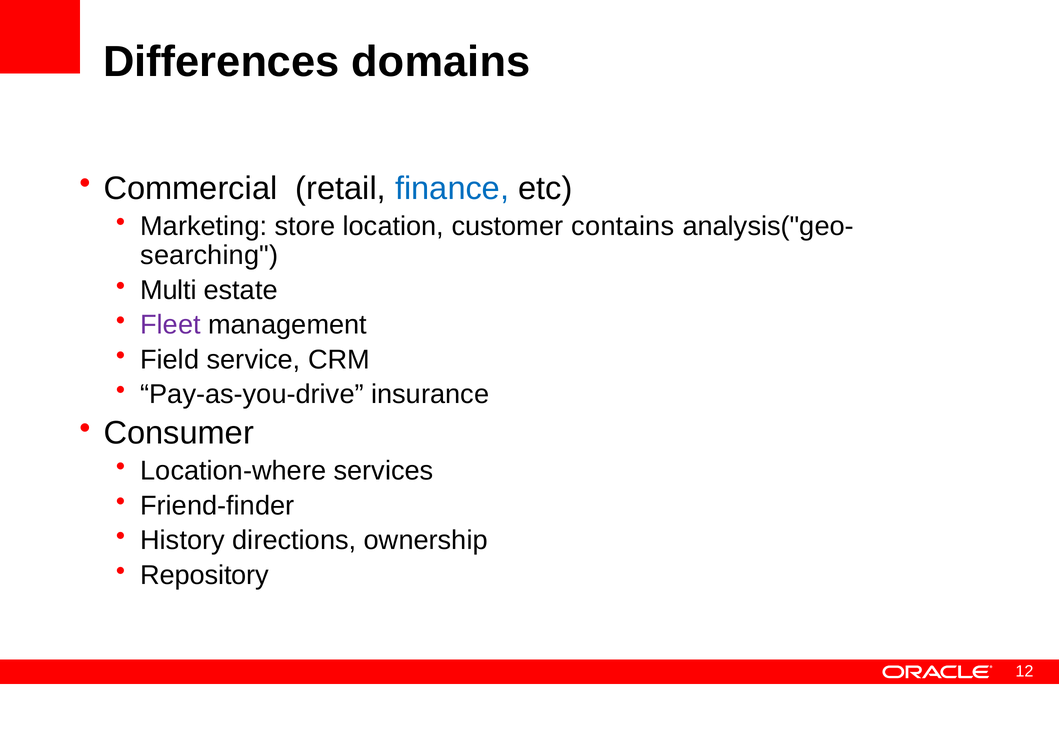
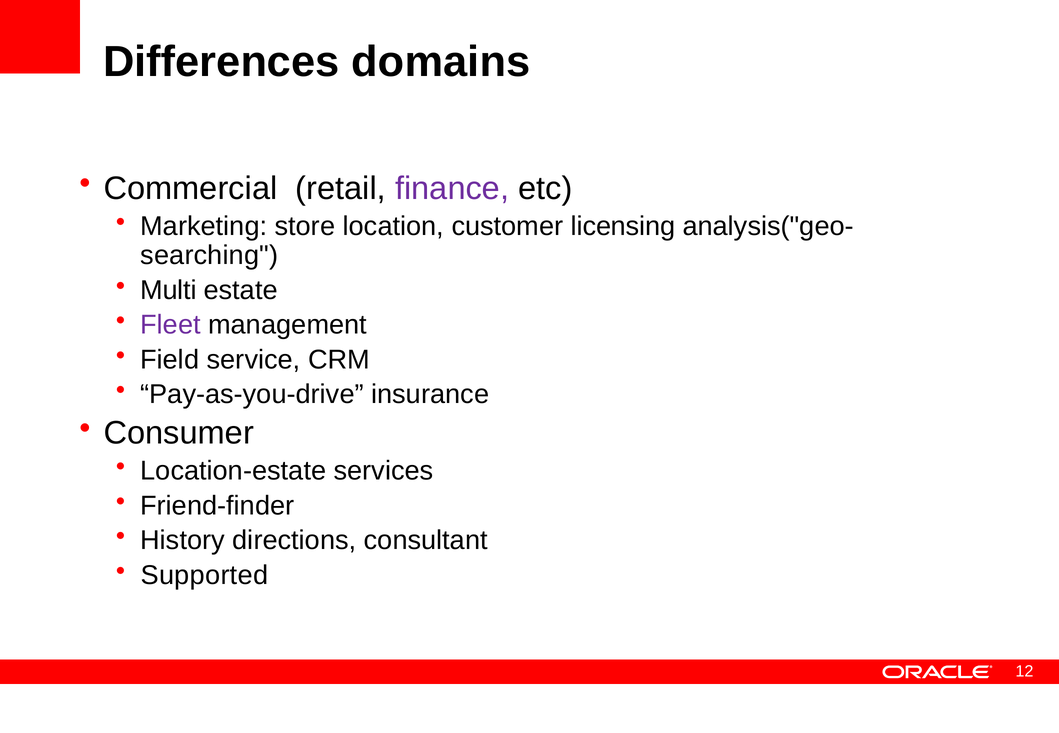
finance colour: blue -> purple (452, 188)
contains: contains -> licensing (623, 226)
Location-where: Location-where -> Location-estate (233, 471)
ownership: ownership -> consultant (426, 540)
Repository: Repository -> Supported (204, 575)
